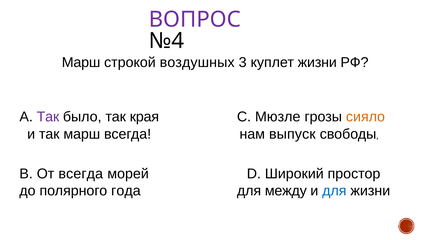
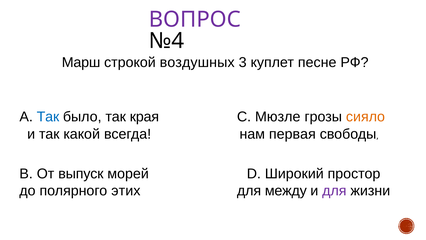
куплет жизни: жизни -> песне (317, 62)
Так colour: purple -> blue (48, 117)
так марш: марш -> какой (82, 134)
выпуск: выпуск -> первая (292, 134)
От всегда: всегда -> выпуск (81, 173)
года: года -> этих (126, 190)
для colour: blue -> purple (334, 190)
